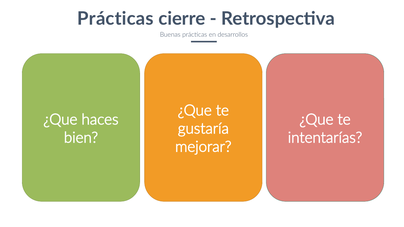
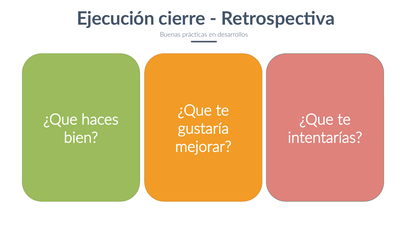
Prácticas: Prácticas -> Ejecución (116, 19)
